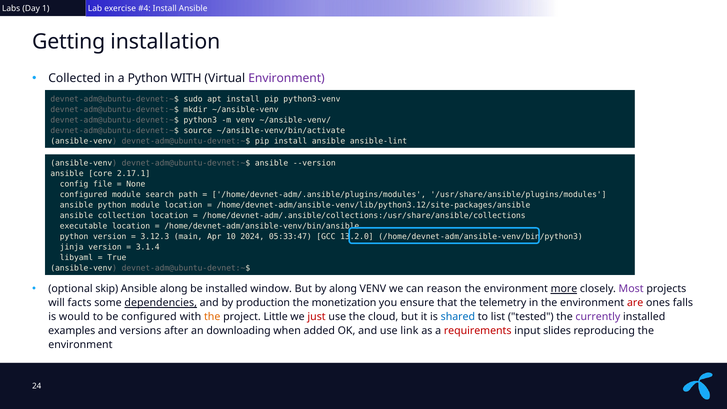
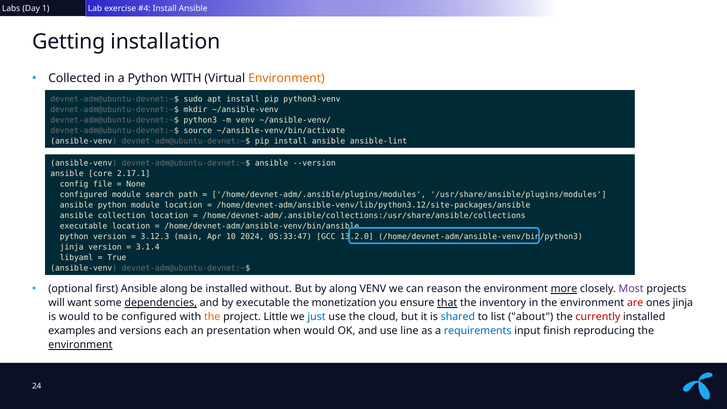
Environment colour: purple -> orange (287, 78)
skip: skip -> first (107, 289)
window: window -> without (271, 289)
facts: facts -> want (80, 303)
by production: production -> executable (263, 303)
that underline: none -> present (447, 303)
telemetry: telemetry -> inventory (503, 303)
ones falls: falls -> jinja (683, 303)
just colour: red -> blue (317, 317)
tested: tested -> about (531, 317)
currently colour: purple -> red (598, 317)
after: after -> each (176, 331)
downloading: downloading -> presentation (238, 331)
when added: added -> would (319, 331)
link: link -> line (409, 331)
requirements colour: red -> blue (478, 331)
slides: slides -> finish (557, 331)
environment underline: none -> present (80, 345)
